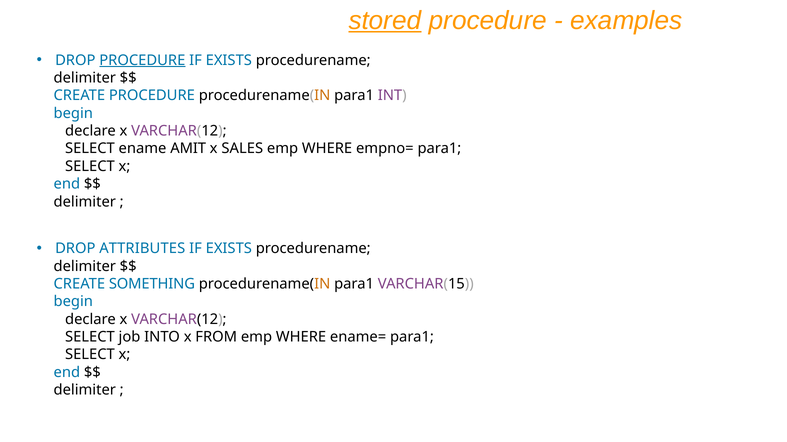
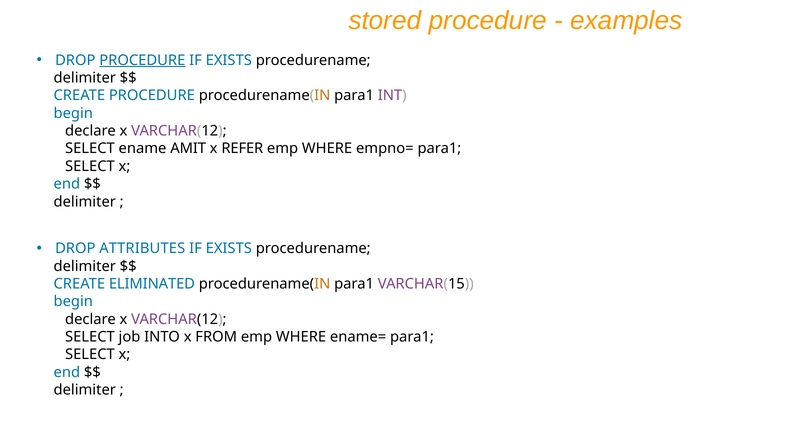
stored underline: present -> none (385, 20)
SALES: SALES -> REFER (242, 149)
SOMETHING: SOMETHING -> ELIMINATED (152, 284)
